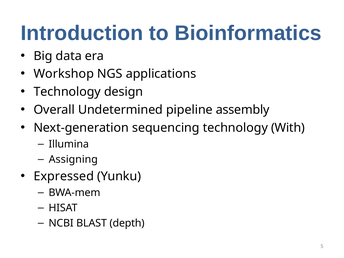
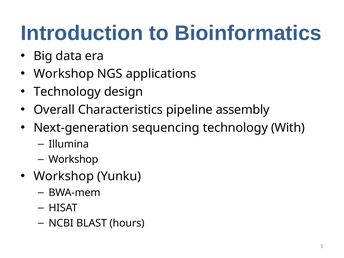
Undetermined: Undetermined -> Characteristics (120, 110)
Assigning: Assigning -> Workshop (73, 159)
Expressed: Expressed -> Workshop (64, 176)
depth: depth -> hours (127, 223)
